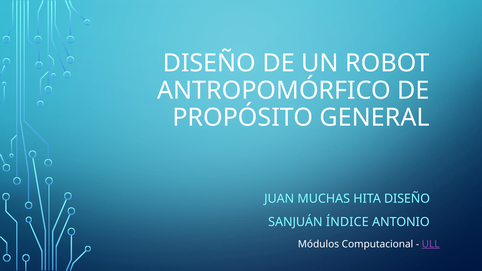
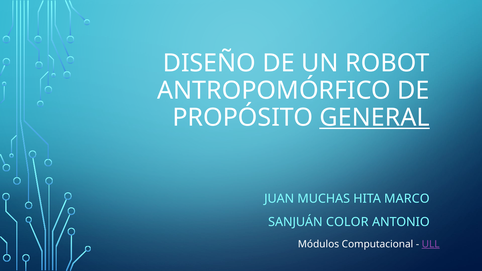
GENERAL underline: none -> present (374, 118)
HITA DISEÑO: DISEÑO -> MARCO (407, 199)
ÍNDICE: ÍNDICE -> COLOR (347, 222)
